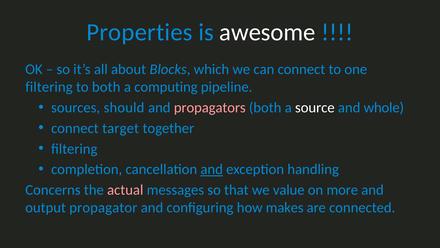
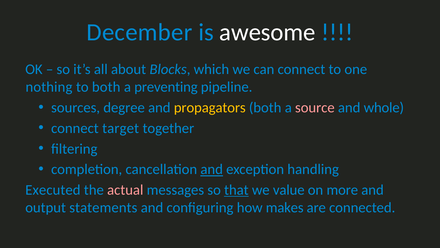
Properties: Properties -> December (139, 32)
filtering: filtering -> nothing (49, 87)
computing: computing -> preventing (166, 87)
should: should -> degree (124, 107)
propagators colour: pink -> yellow (210, 107)
source colour: white -> pink (315, 107)
Concerns: Concerns -> Executed (53, 190)
that underline: none -> present (236, 190)
propagator: propagator -> statements (103, 207)
